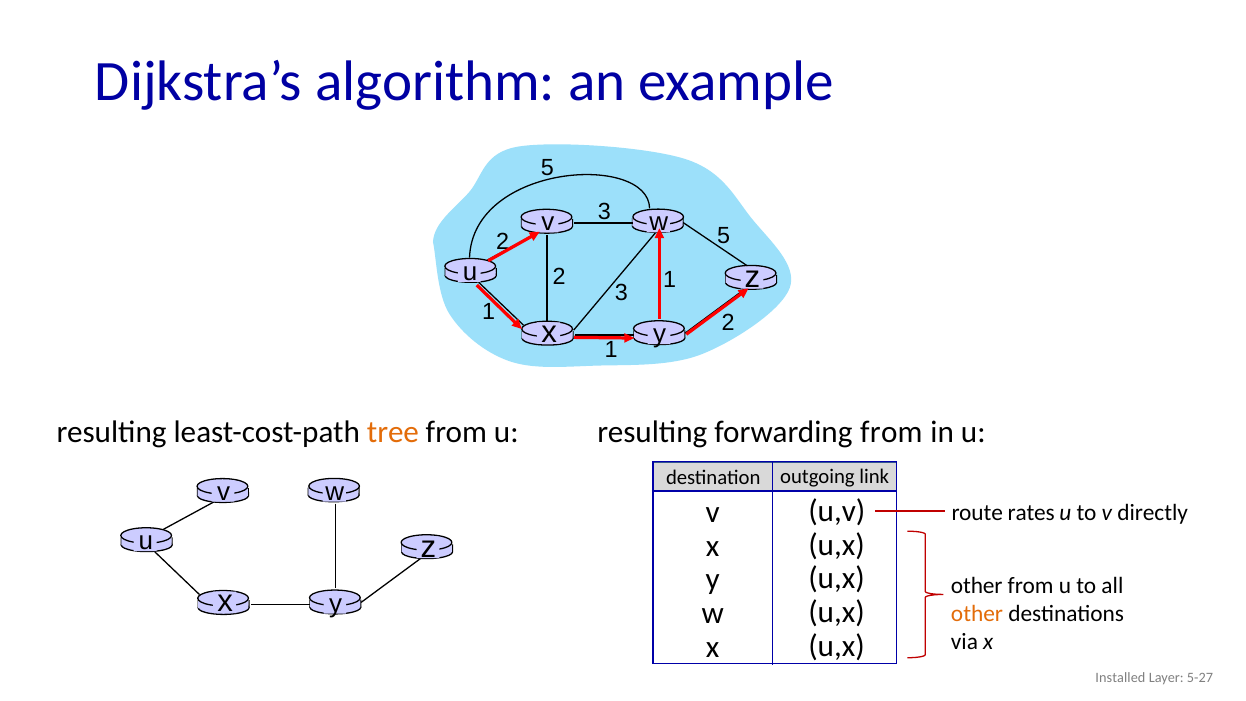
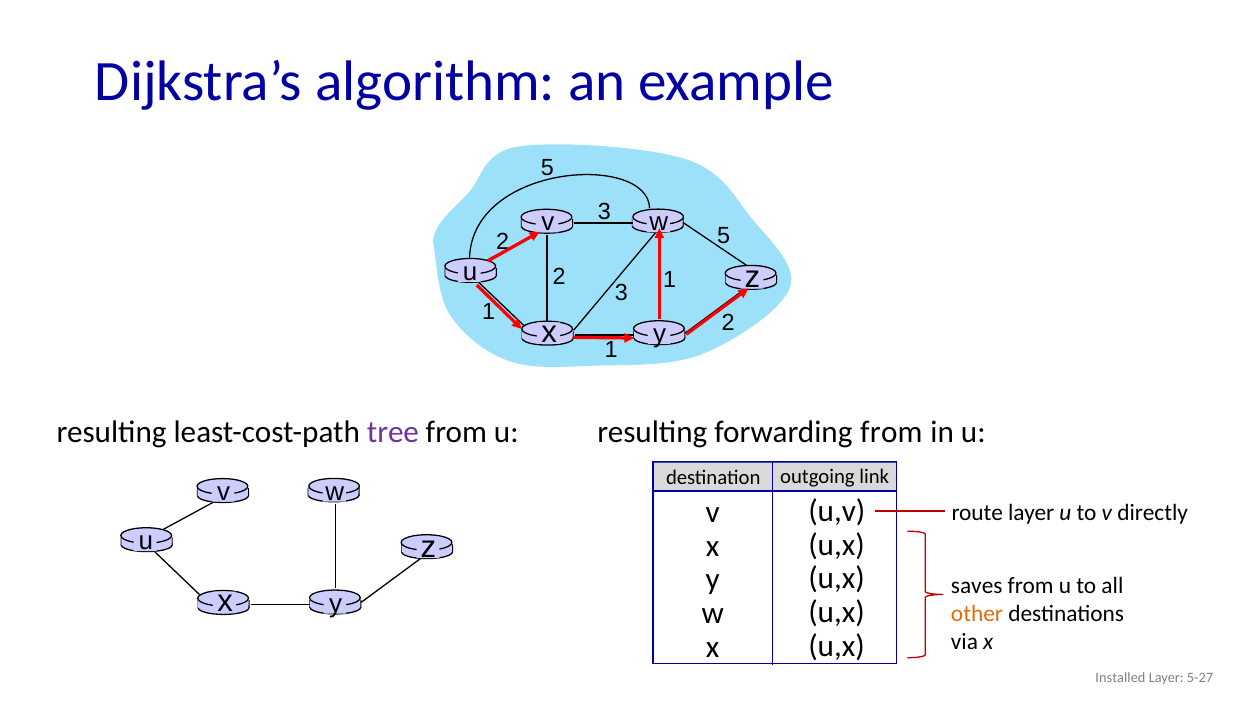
tree colour: orange -> purple (393, 432)
route rates: rates -> layer (1031, 512)
other: other -> saves (977, 586)
